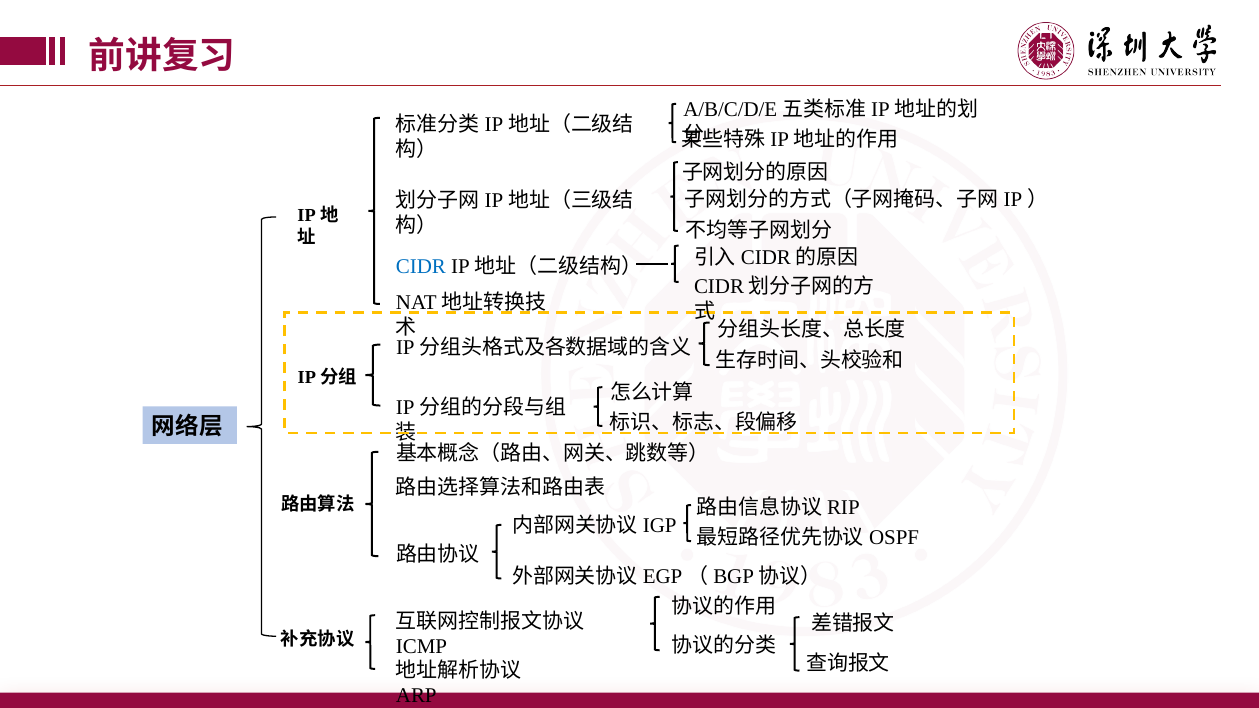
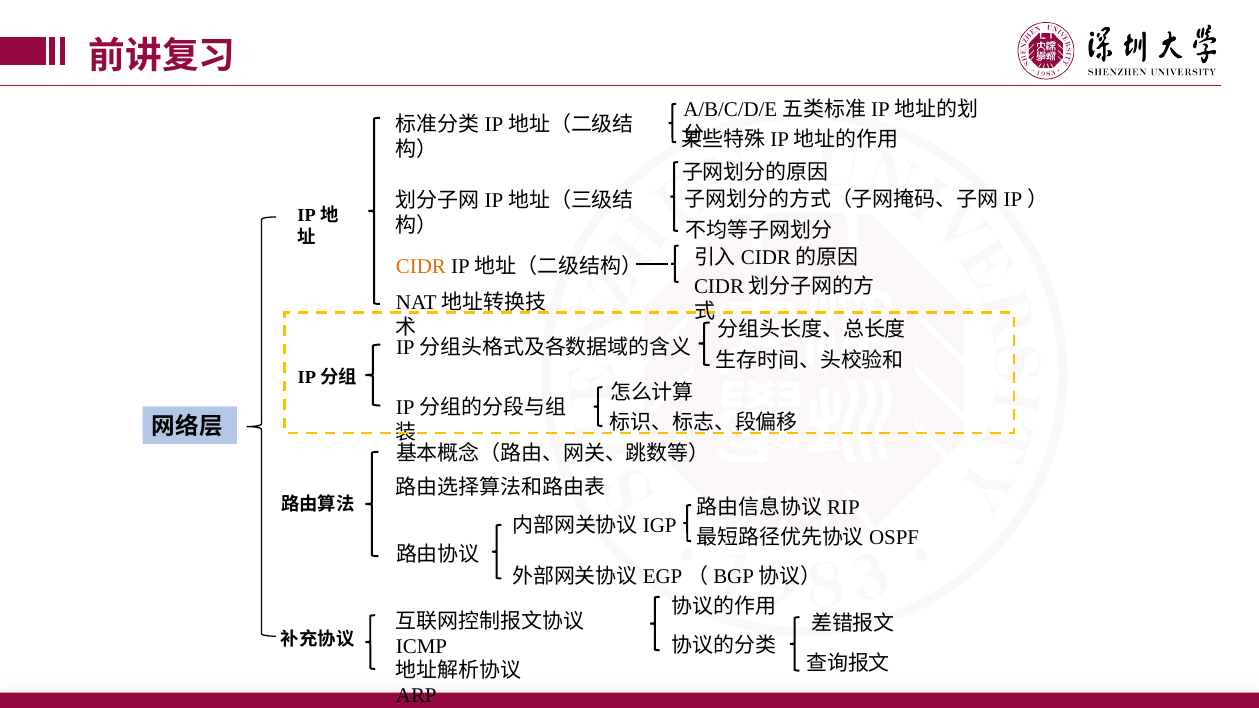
CIDR colour: blue -> orange (421, 267)
